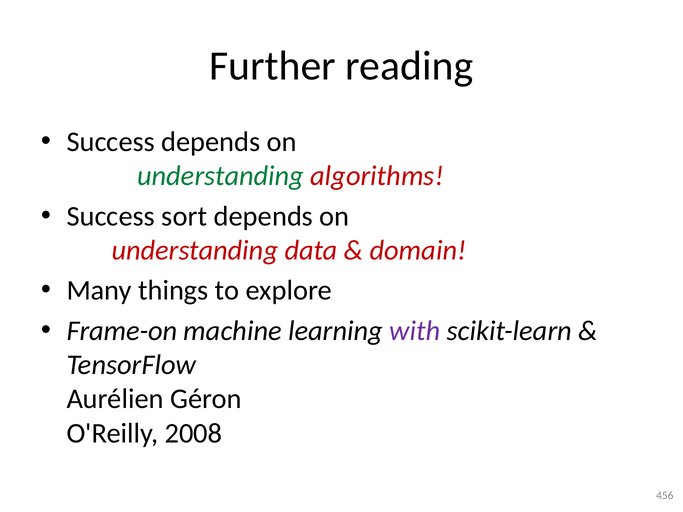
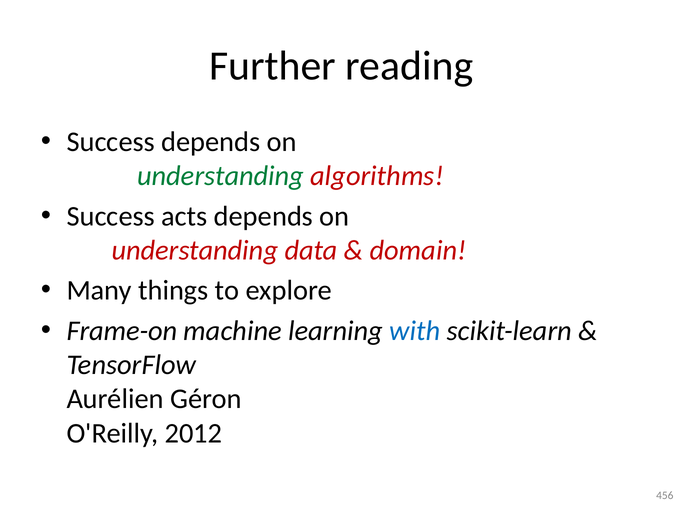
sort: sort -> acts (184, 216)
with colour: purple -> blue (415, 331)
2008: 2008 -> 2012 (193, 433)
